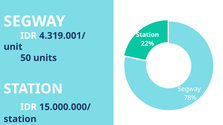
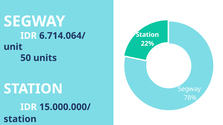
4.319.001/: 4.319.001/ -> 6.714.064/ (62, 36)
